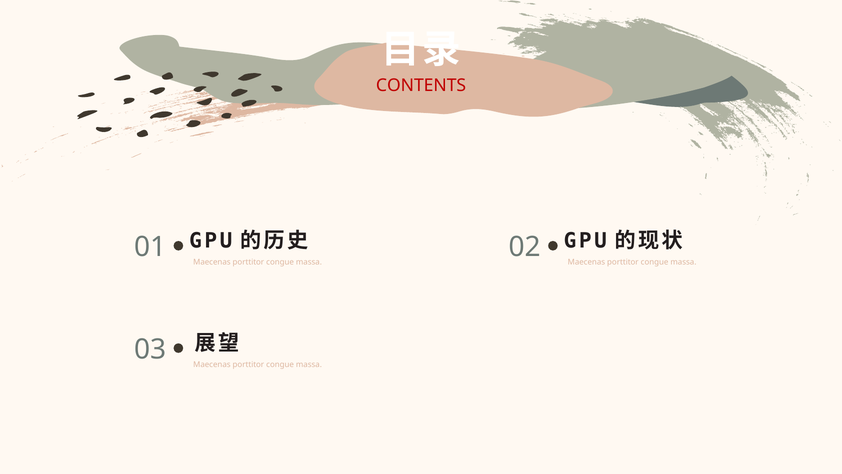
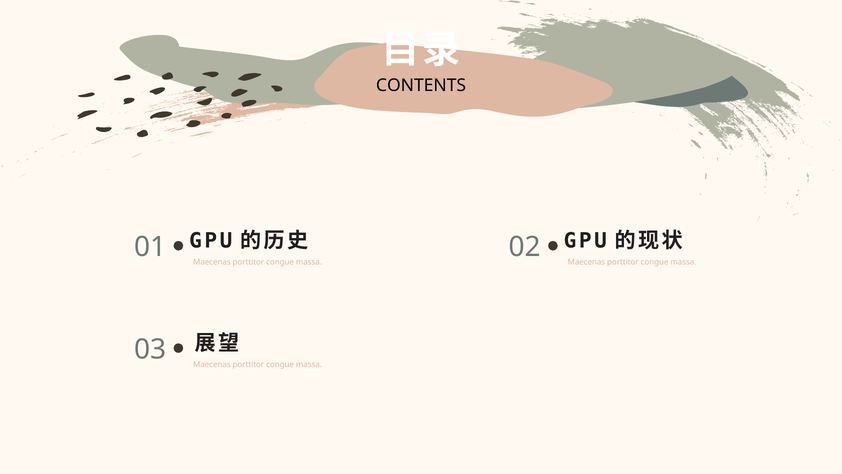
CONTENTS colour: red -> black (421, 85)
